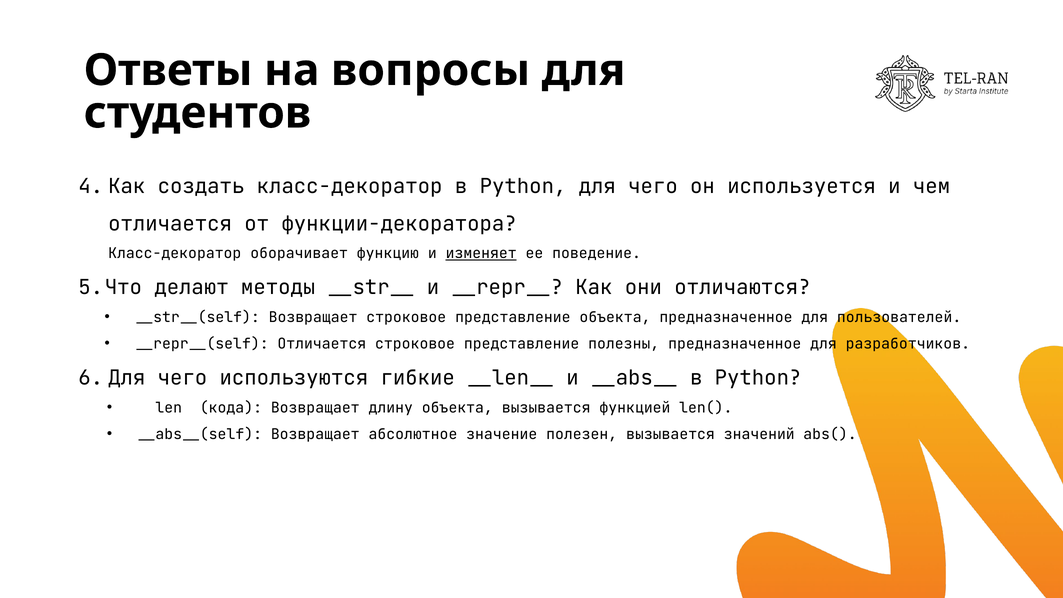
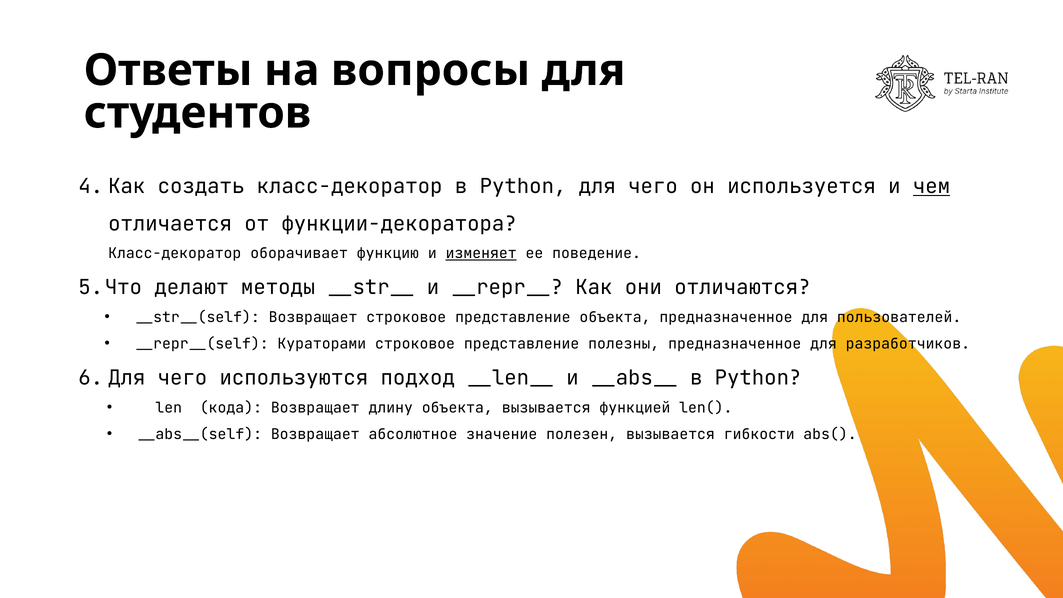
чем underline: none -> present (932, 187)
__repr__(self Отличается: Отличается -> Кураторами (322, 344)
гибкие: гибкие -> подход (418, 378)
значений: значений -> гибкости (759, 434)
